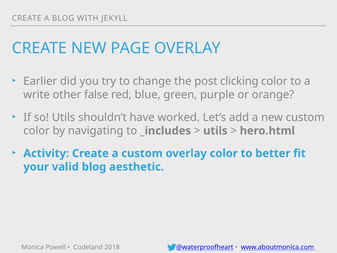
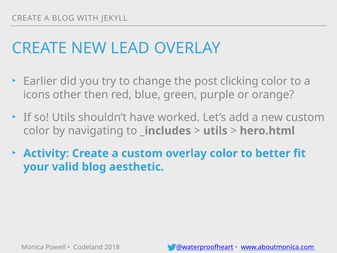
PAGE: PAGE -> LEAD (130, 48)
write: write -> icons (37, 95)
false: false -> then (96, 95)
